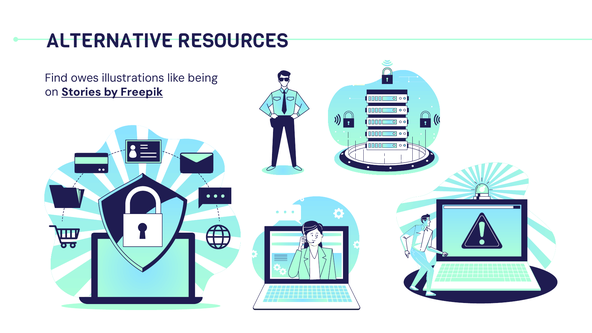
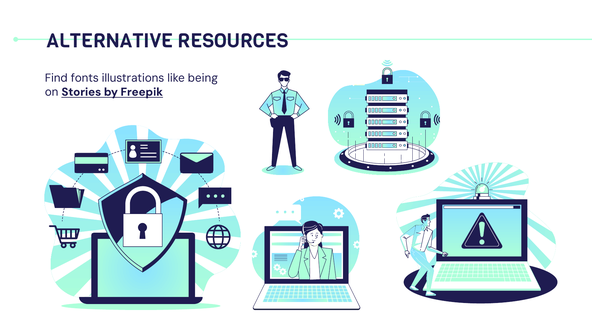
owes: owes -> fonts (85, 78)
